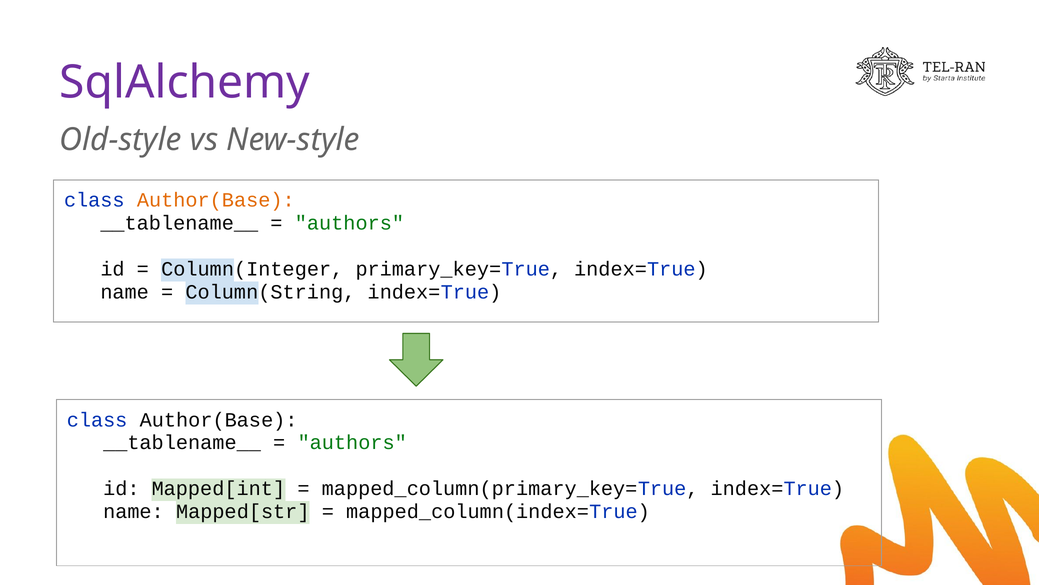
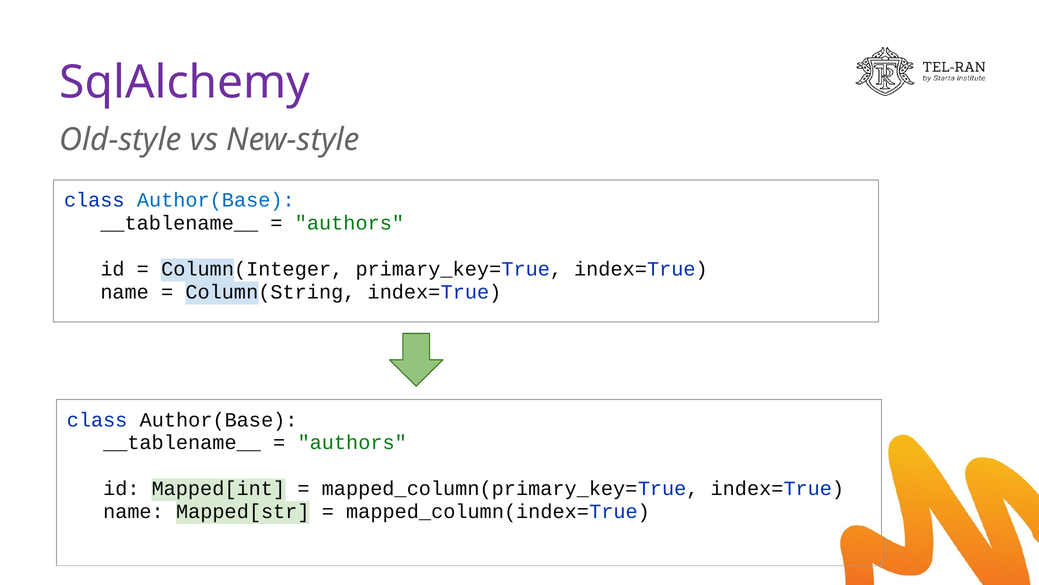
Author(Base colour: orange -> blue (216, 200)
